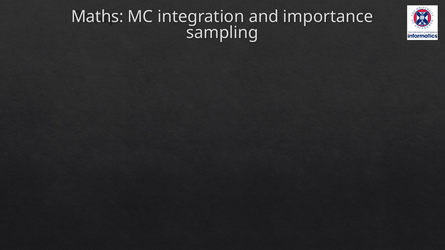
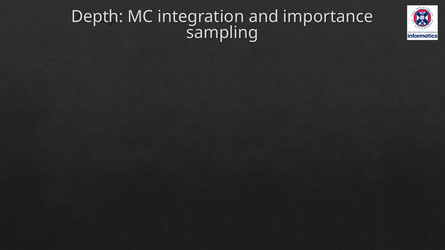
Maths: Maths -> Depth (97, 17)
